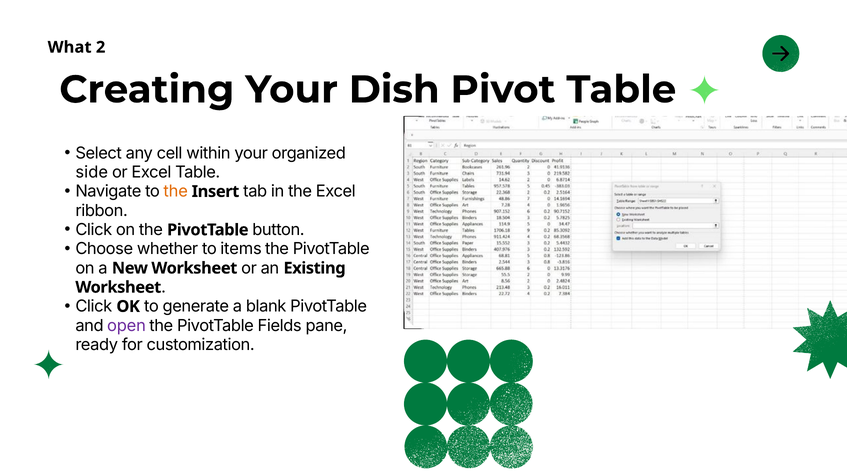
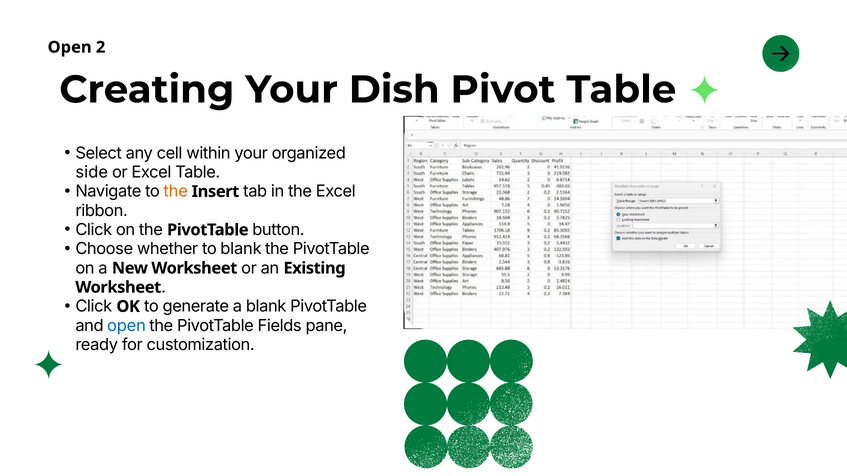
What: What -> Open (70, 47)
to items: items -> blank (241, 249)
open colour: purple -> blue (126, 326)
